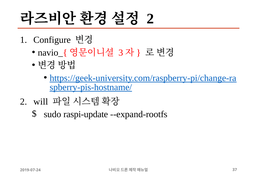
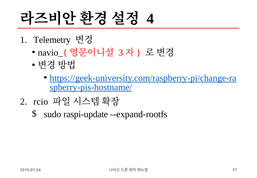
2: 2 -> 4 (150, 19)
Configure: Configure -> Telemetry (52, 40)
will: will -> rcio (41, 102)
